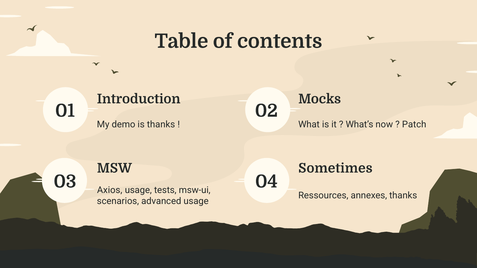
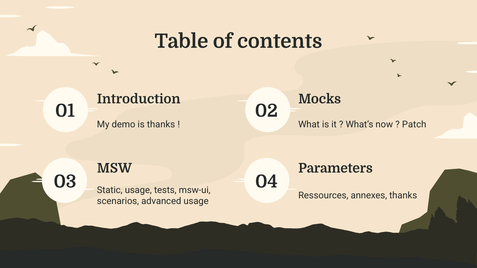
Sometimes: Sometimes -> Parameters (336, 168)
Axios: Axios -> Static (110, 190)
